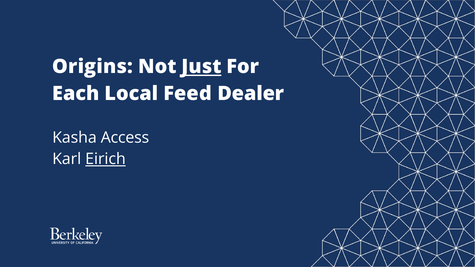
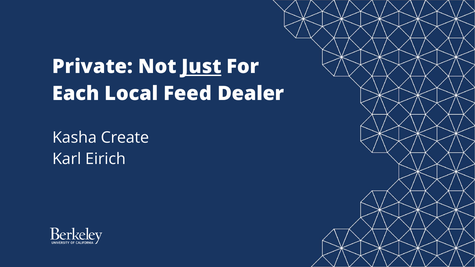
Origins: Origins -> Private (93, 67)
Access: Access -> Create (125, 138)
Eirich underline: present -> none (106, 159)
